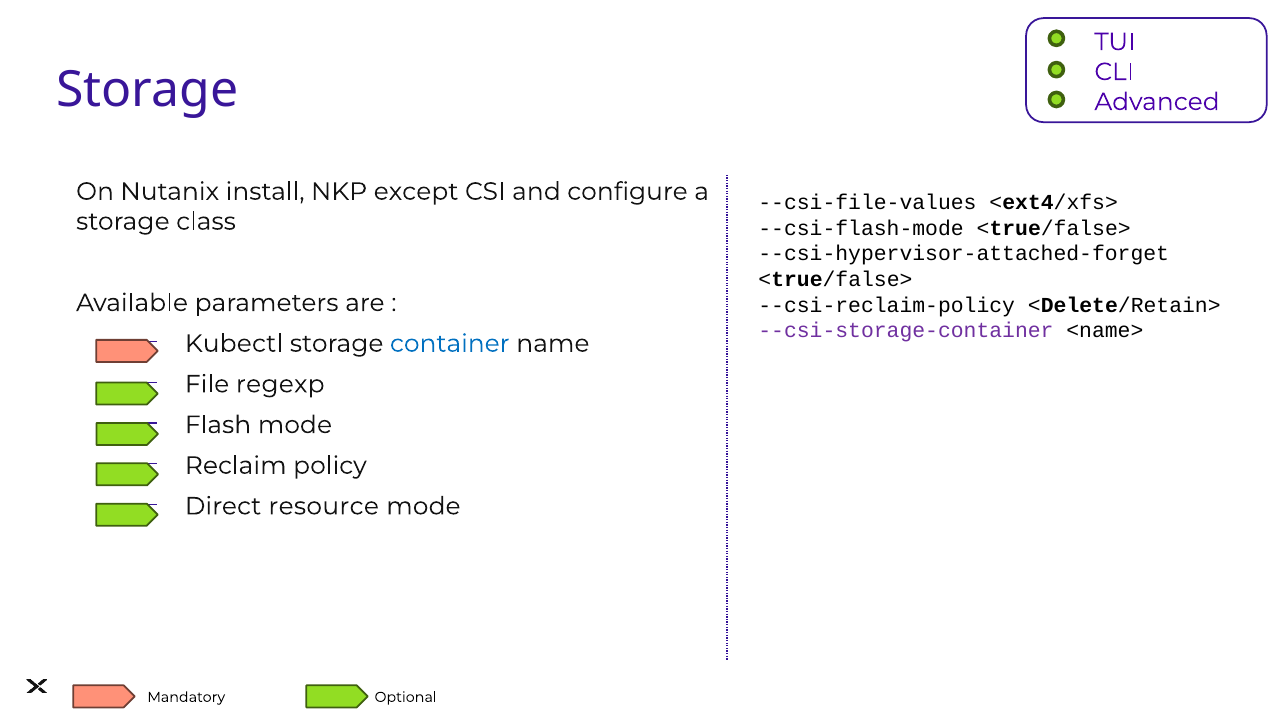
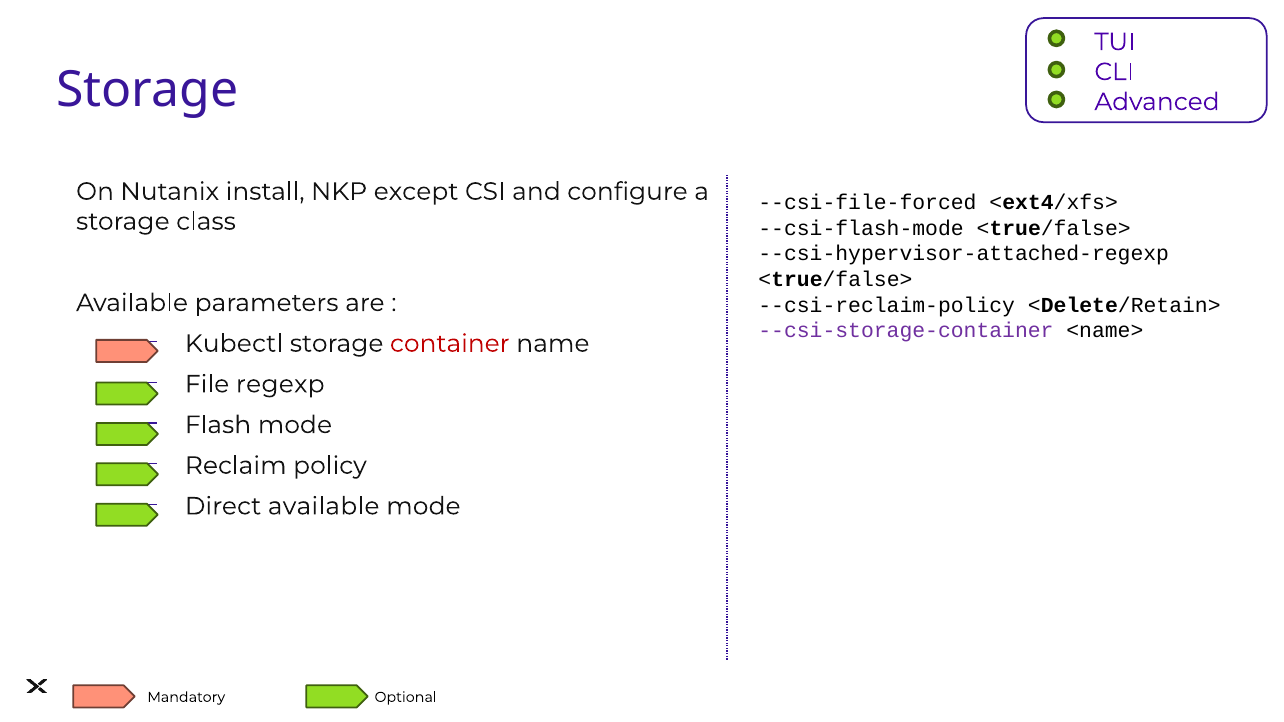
--csi-file-values: --csi-file-values -> --csi-file-forced (867, 203)
--csi-hypervisor-attached-forget: --csi-hypervisor-attached-forget -> --csi-hypervisor-attached-regexp (964, 254)
container colour: blue -> red (450, 344)
Direct resource: resource -> available (324, 506)
